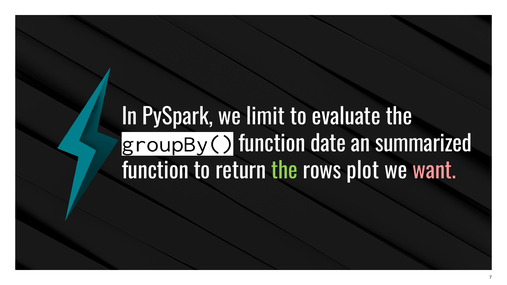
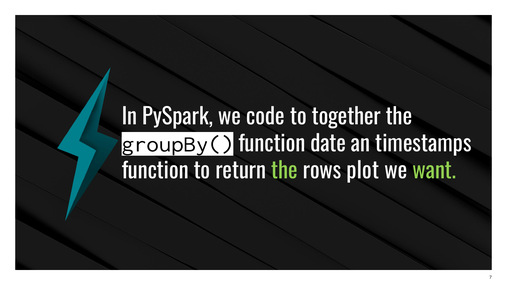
limit: limit -> code (265, 117)
evaluate: evaluate -> together (346, 117)
summarized: summarized -> timestamps (423, 144)
want colour: pink -> light green (434, 171)
